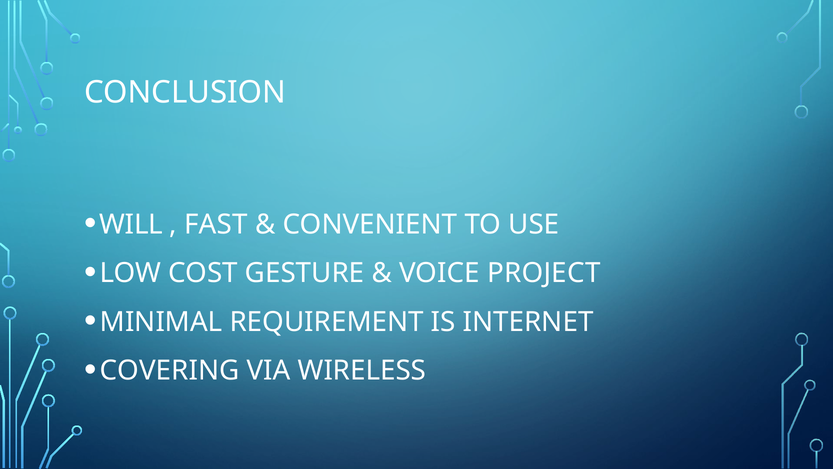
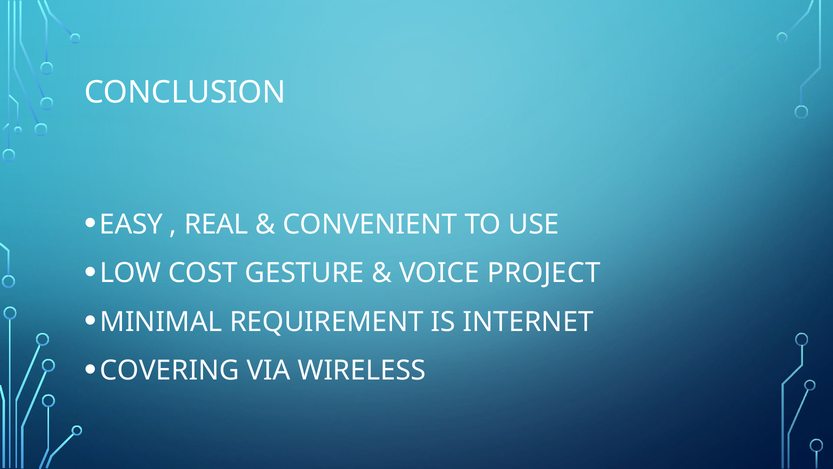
WILL: WILL -> EASY (131, 224)
FAST: FAST -> REAL (216, 224)
